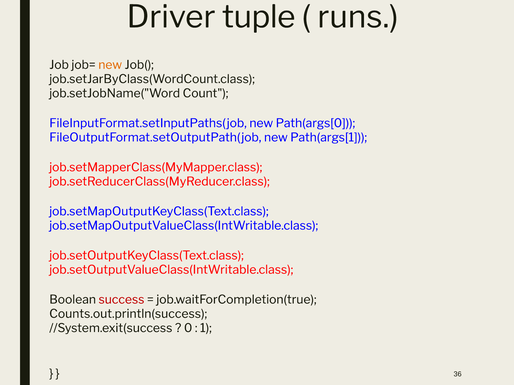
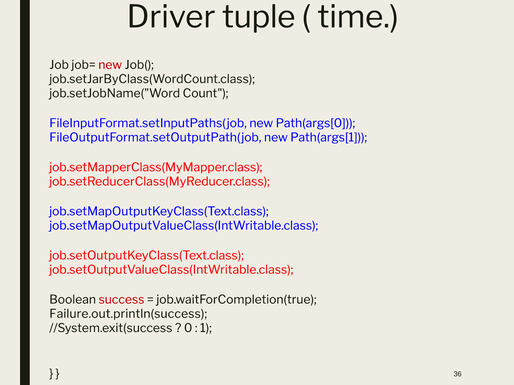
runs: runs -> time (358, 17)
new colour: orange -> red (110, 65)
Counts.out.println(success: Counts.out.println(success -> Failure.out.println(success (128, 314)
